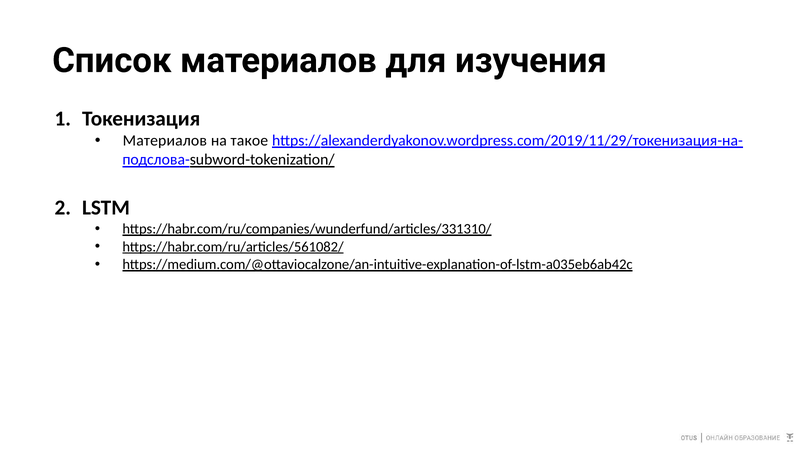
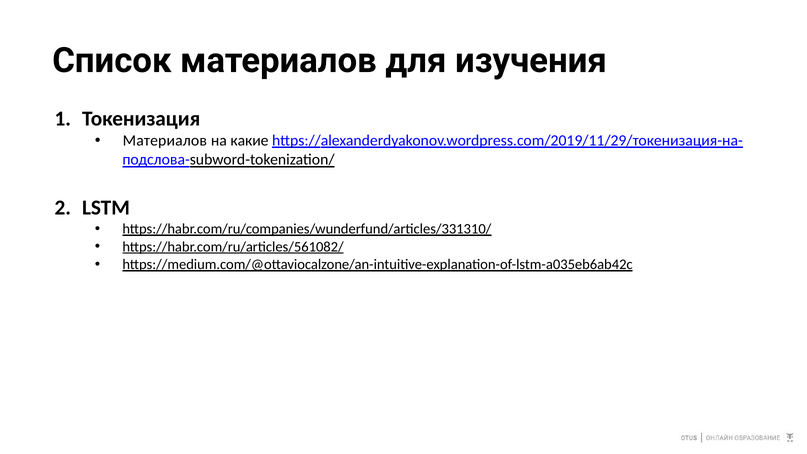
такое: такое -> какие (249, 141)
